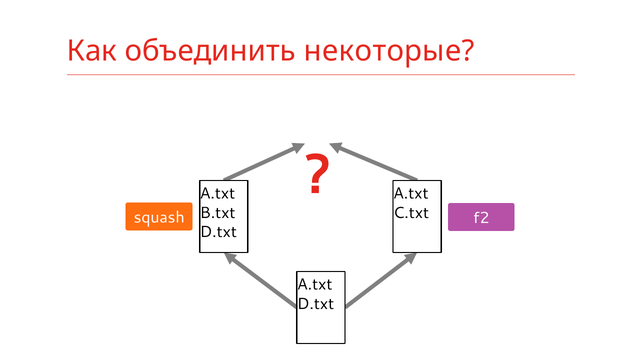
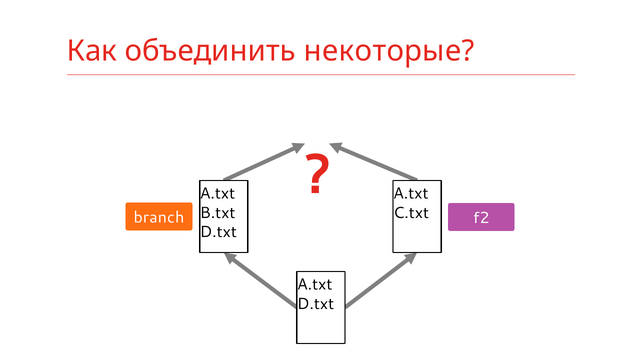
squash: squash -> branch (159, 217)
